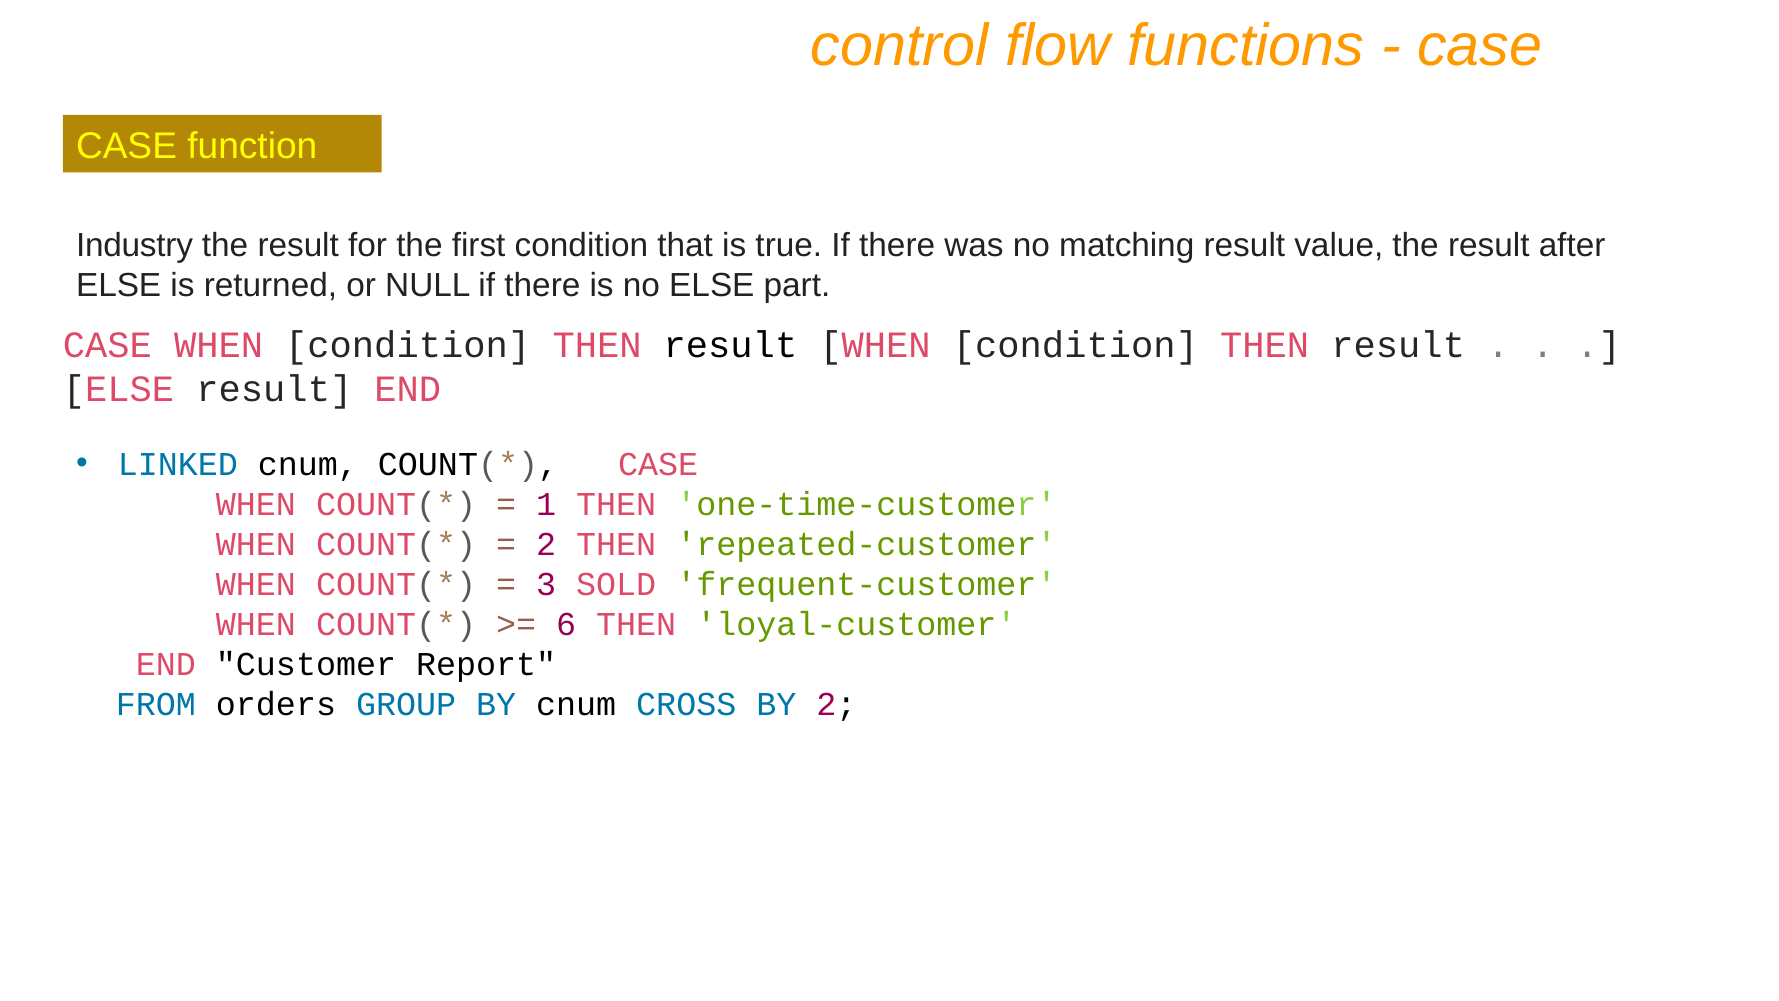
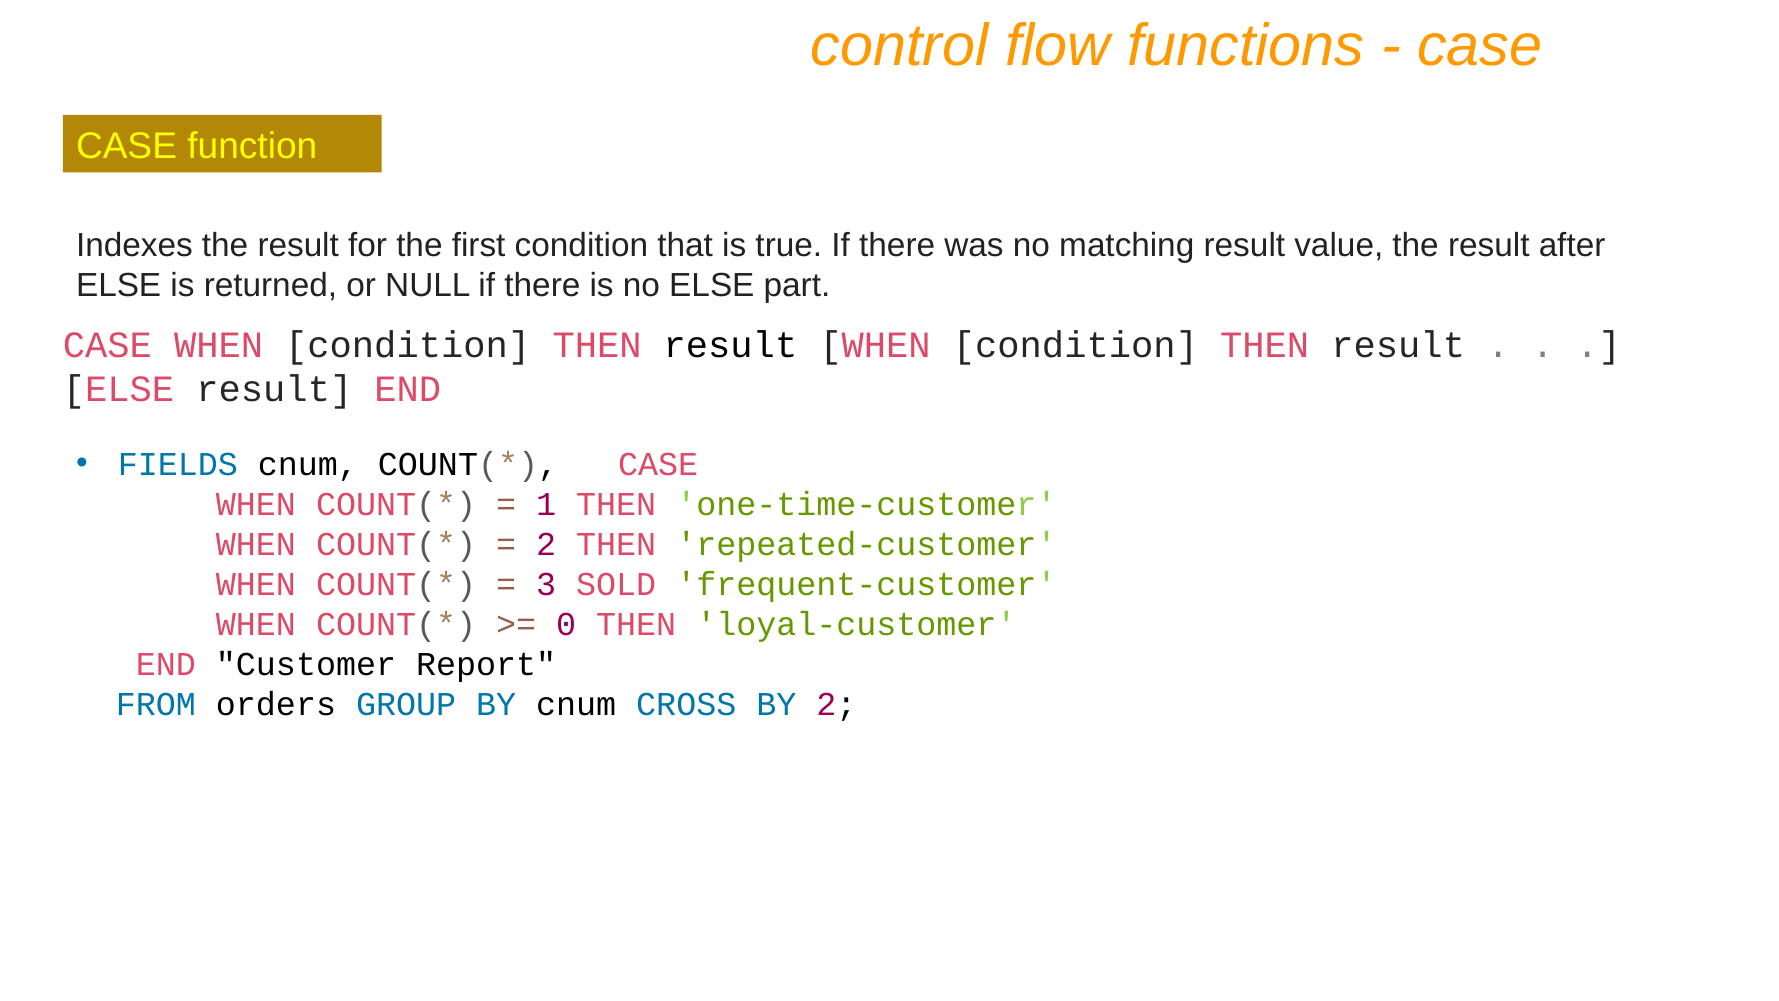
Industry: Industry -> Indexes (134, 246)
LINKED: LINKED -> FIELDS (178, 464)
6: 6 -> 0 (566, 624)
